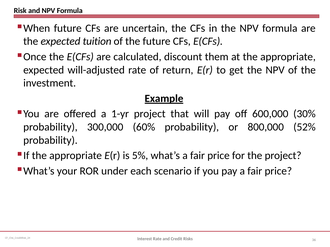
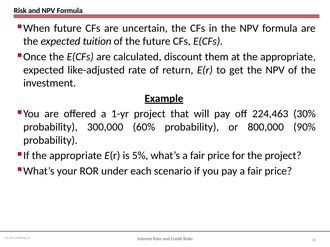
will-adjusted: will-adjusted -> like-adjusted (96, 70)
600,000: 600,000 -> 224,463 (270, 114)
52%: 52% -> 90% (304, 127)
